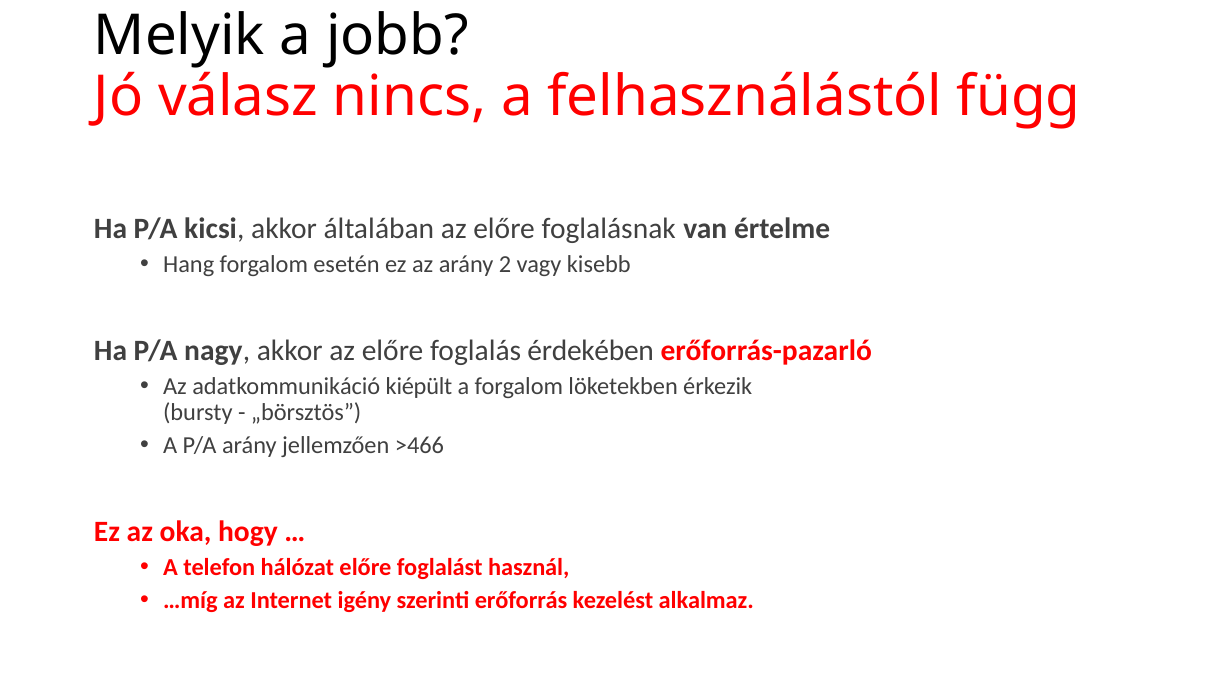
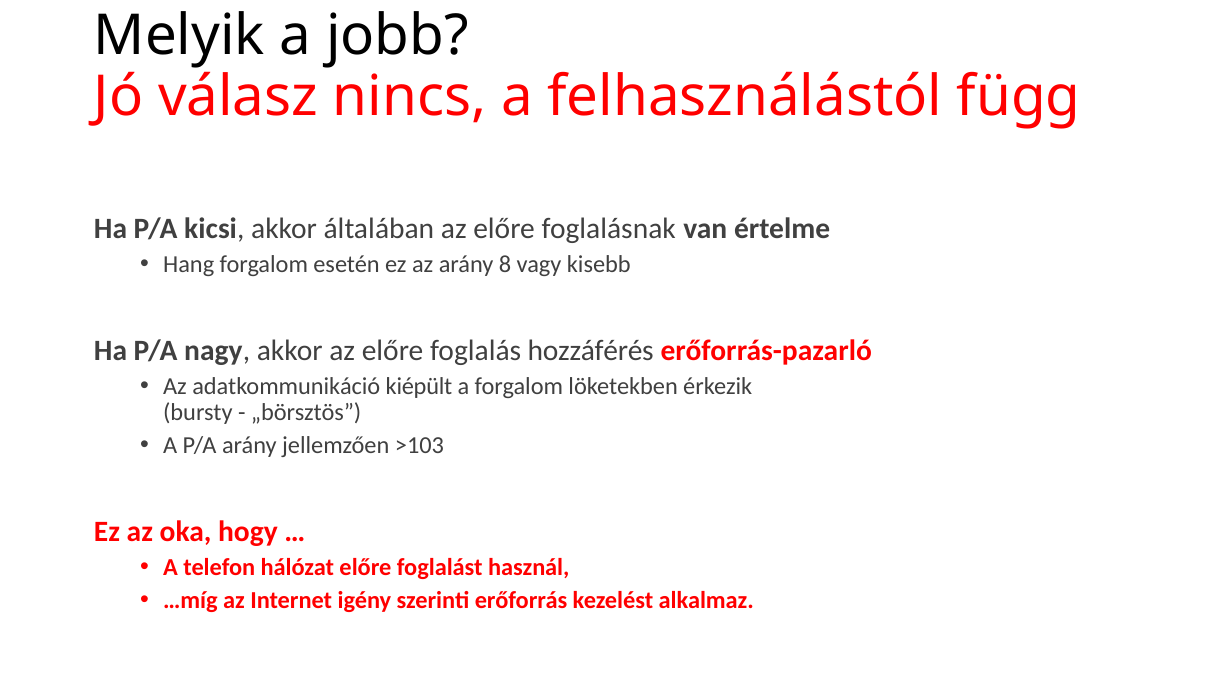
2: 2 -> 8 (505, 264)
érdekében: érdekében -> hozzáférés (591, 351)
>466: >466 -> >103 (419, 445)
